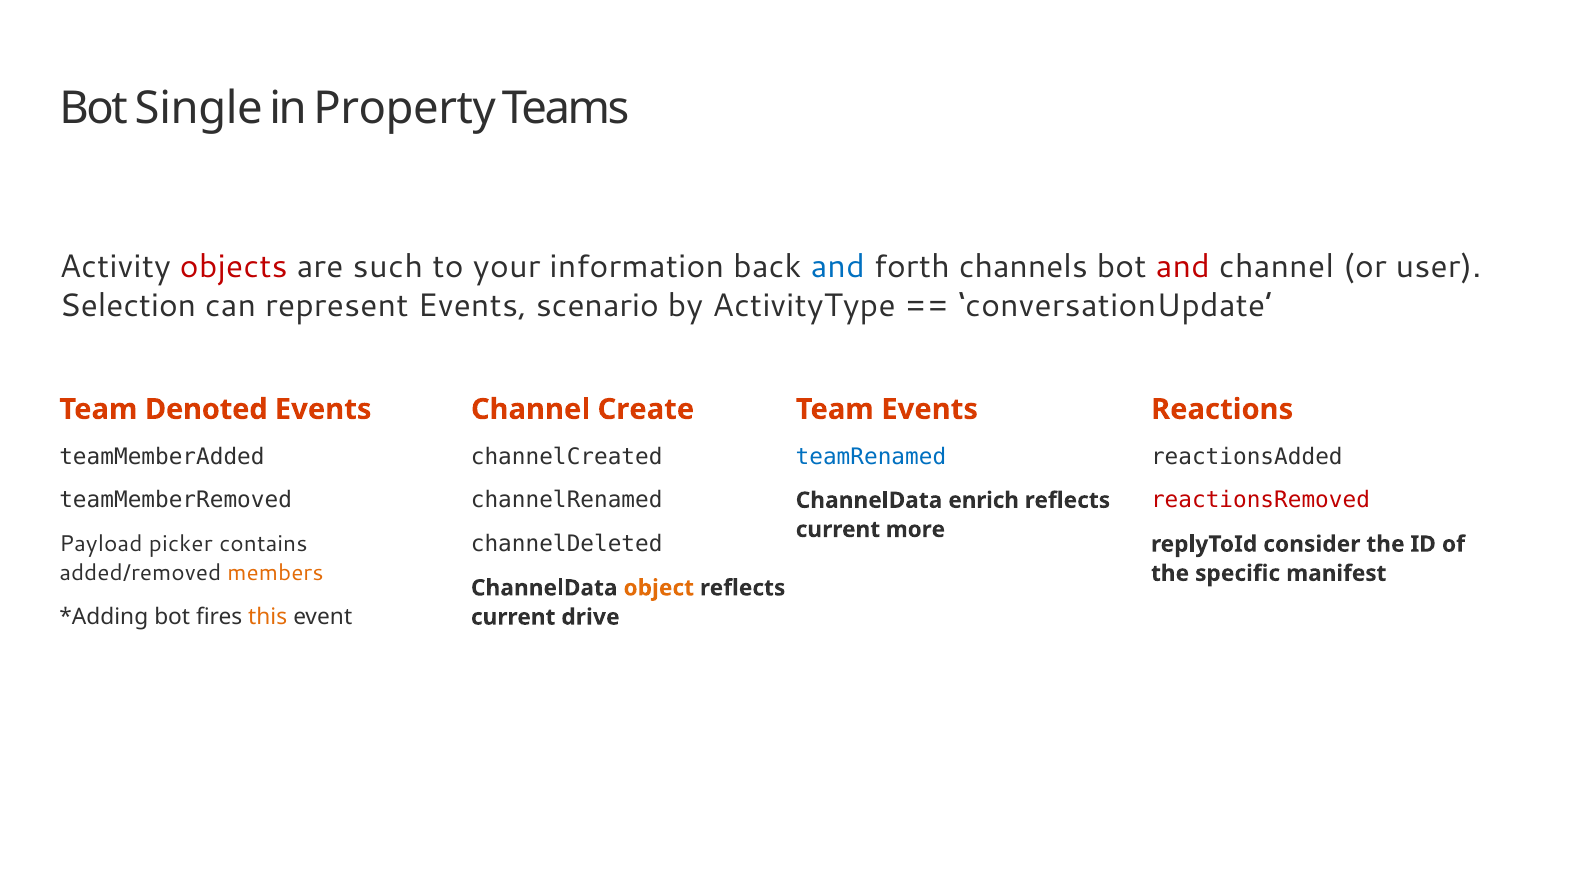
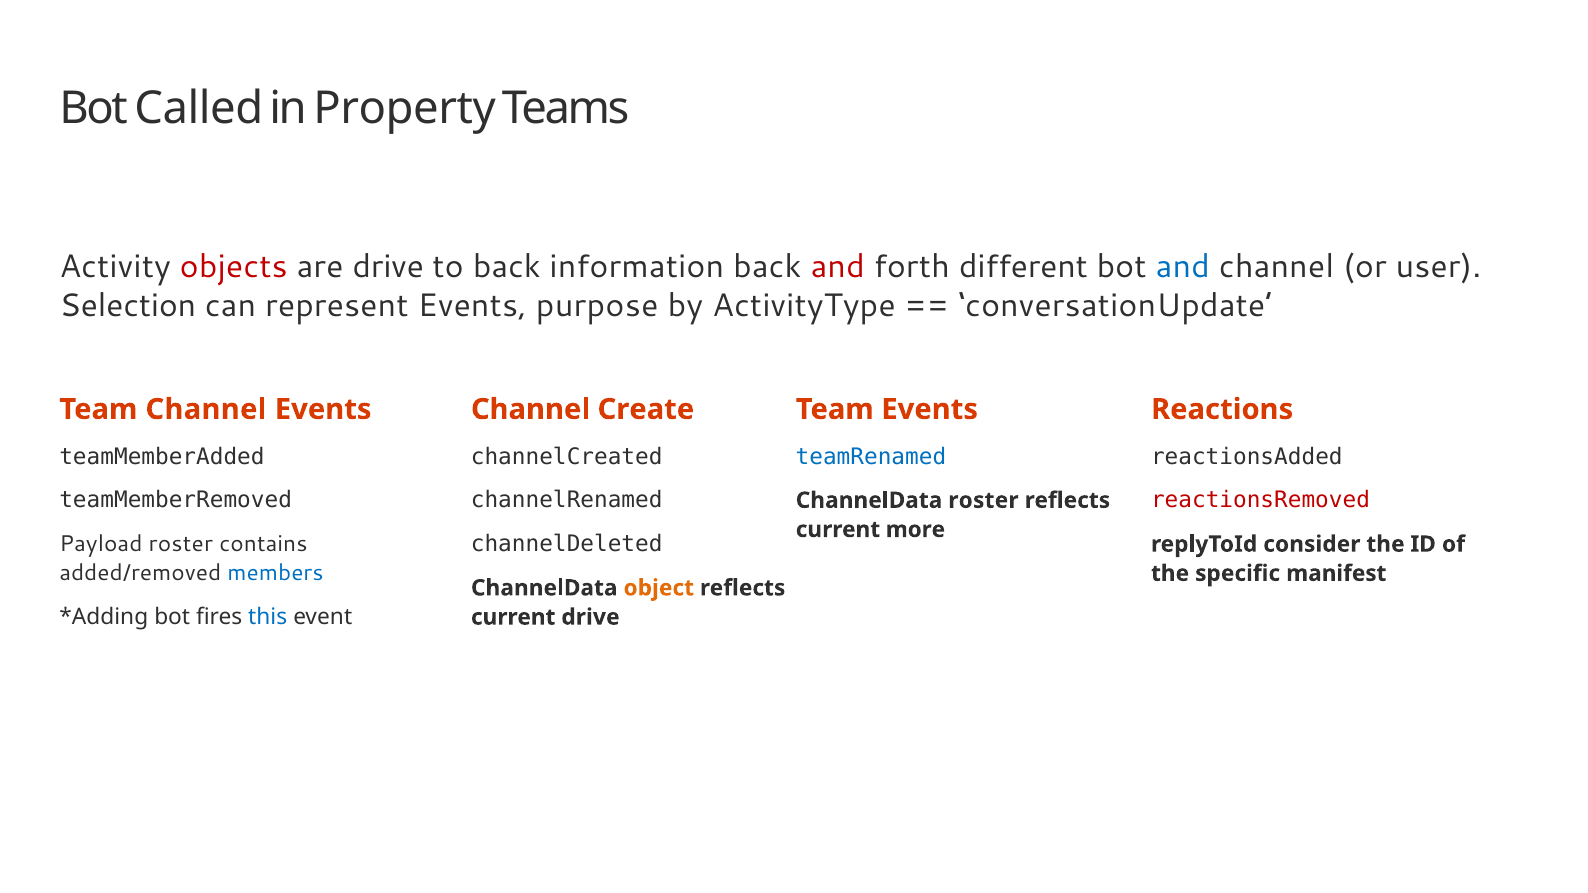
Single: Single -> Called (199, 109)
are such: such -> drive (388, 267)
to your: your -> back (507, 267)
and colour: blue -> red (838, 267)
channels: channels -> different (1023, 267)
and colour: red -> blue (1183, 267)
scenario: scenario -> purpose (597, 306)
Team Denoted: Denoted -> Channel (206, 409)
ChannelData enrich: enrich -> roster (983, 500)
Payload picker: picker -> roster (181, 544)
members colour: orange -> blue (276, 573)
this colour: orange -> blue (268, 617)
